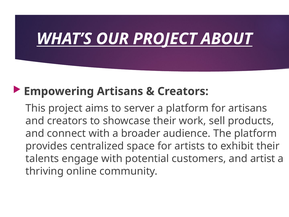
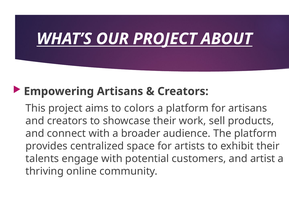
server: server -> colors (139, 108)
